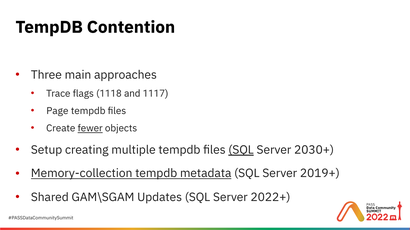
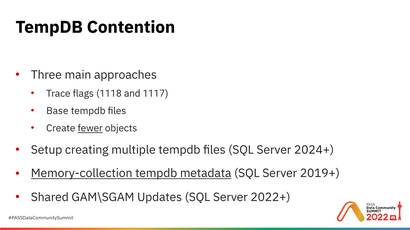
Page: Page -> Base (57, 111)
SQL underline: present -> none (241, 150)
2030+: 2030+ -> 2024+ (314, 150)
